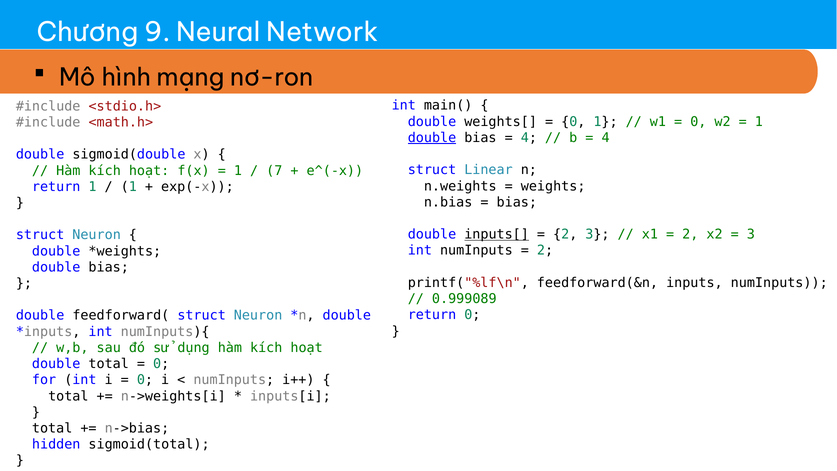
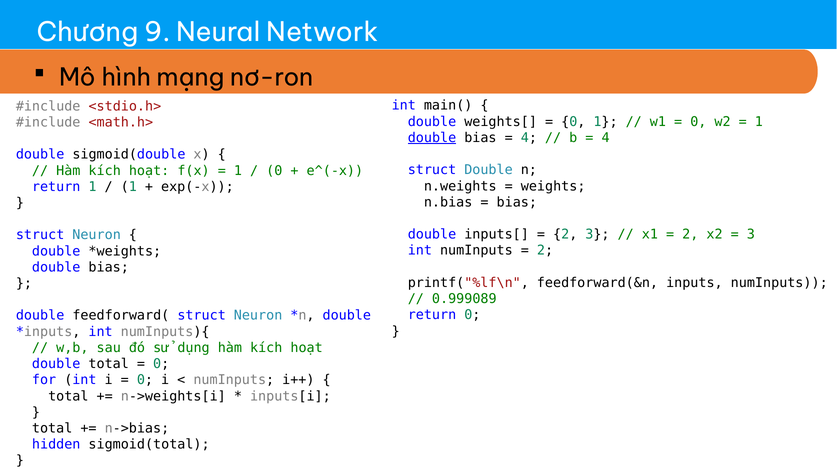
struct Linear: Linear -> Double (488, 170)
7: 7 -> 0 (274, 171)
inputs[ underline: present -> none (497, 234)
